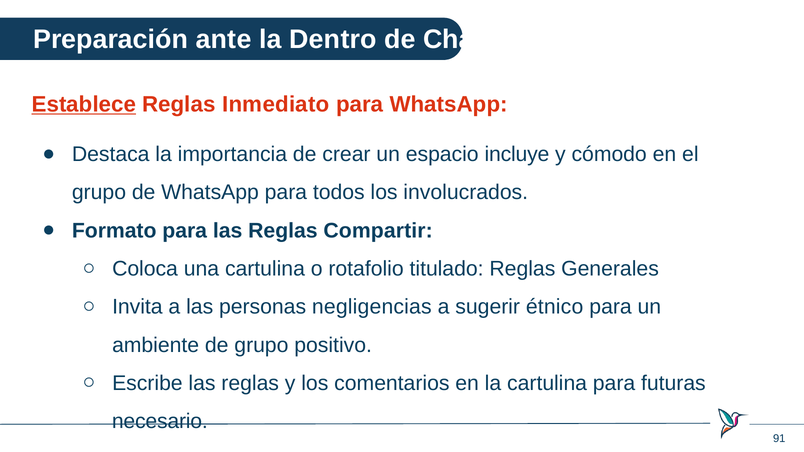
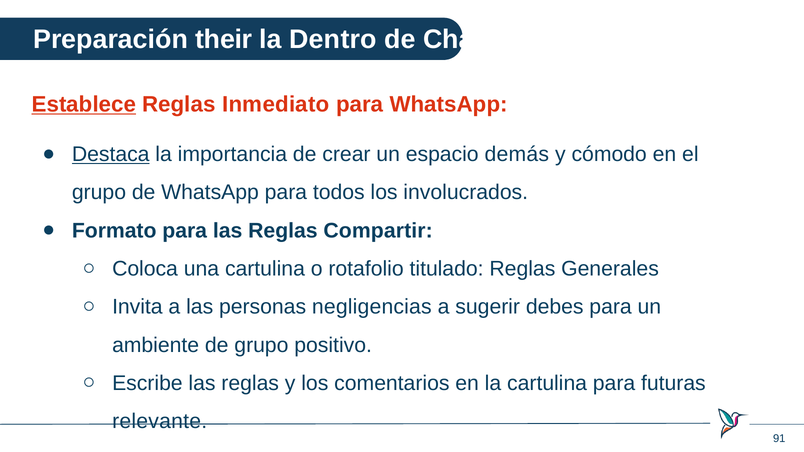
ante: ante -> their (224, 39)
Destaca underline: none -> present (111, 154)
incluye: incluye -> demás (517, 154)
étnico: étnico -> debes (555, 307)
necesario: necesario -> relevante (160, 422)
